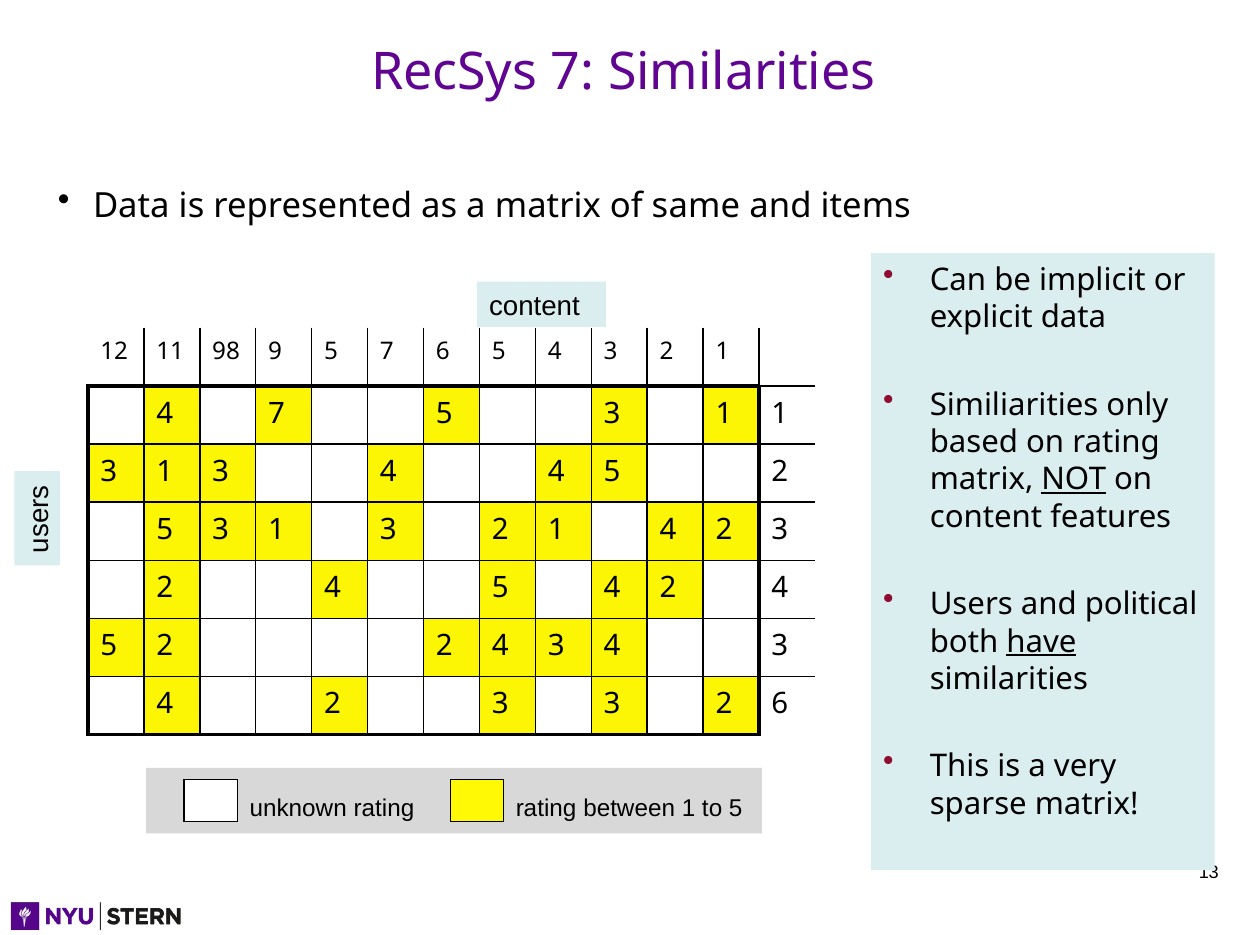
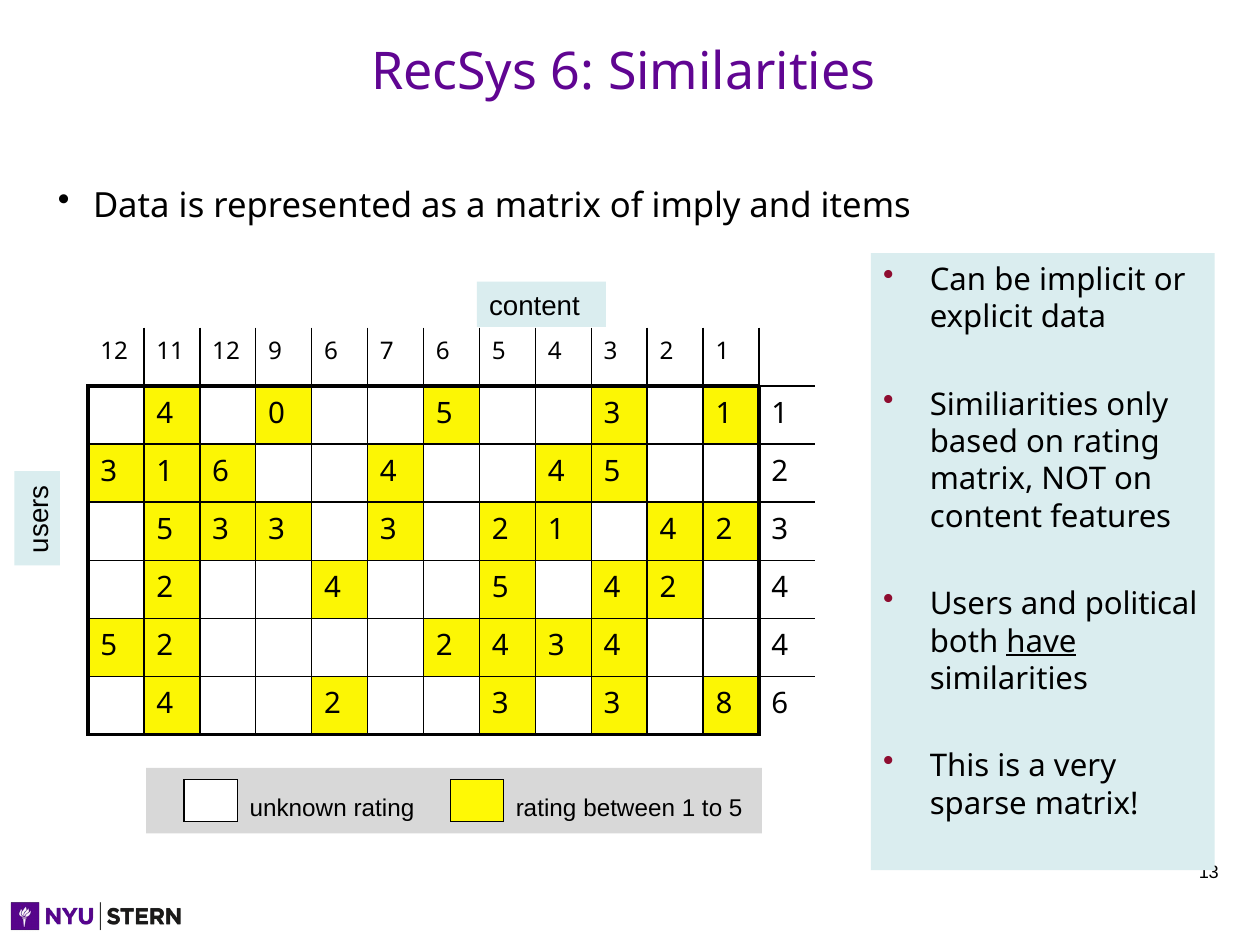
RecSys 7: 7 -> 6 (573, 72)
same: same -> imply (696, 206)
11 98: 98 -> 12 (226, 351)
9 5: 5 -> 6 (331, 351)
4 7: 7 -> 0 (277, 414)
3: 3 -> 6 (221, 472)
NOT underline: present -> none (1074, 480)
1: 1 -> 3 (277, 530)
3 4 3: 3 -> 4 (780, 646)
3 3 2: 2 -> 8 (724, 704)
